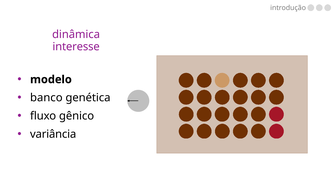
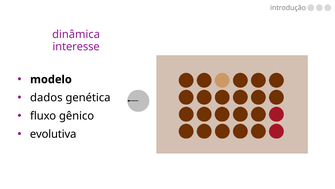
banco: banco -> dados (46, 97)
variância: variância -> evolutiva (53, 134)
